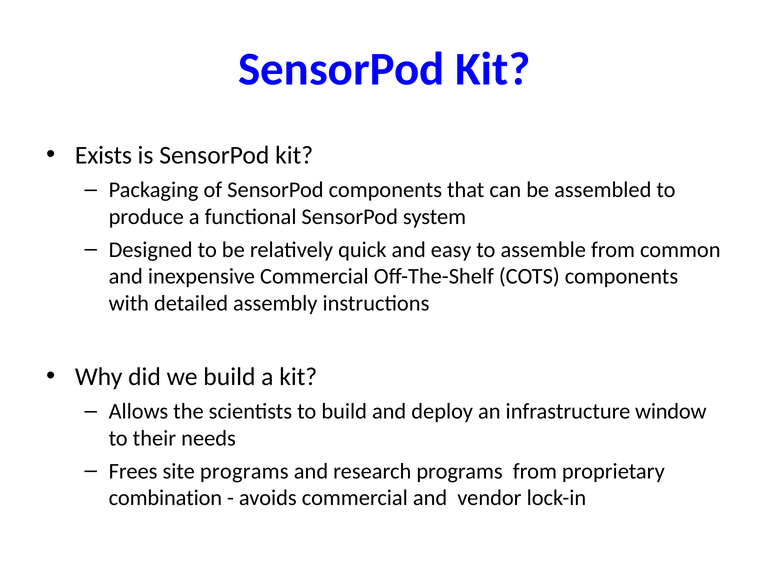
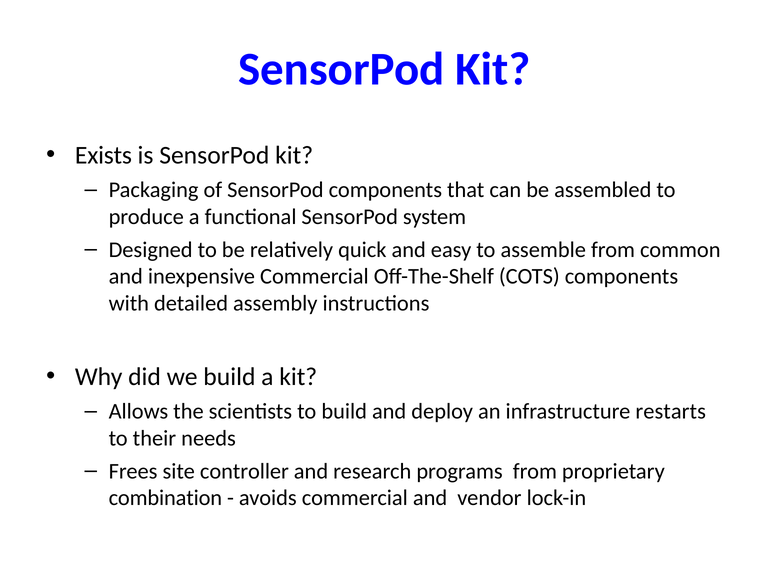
window: window -> restarts (671, 412)
site programs: programs -> controller (244, 472)
